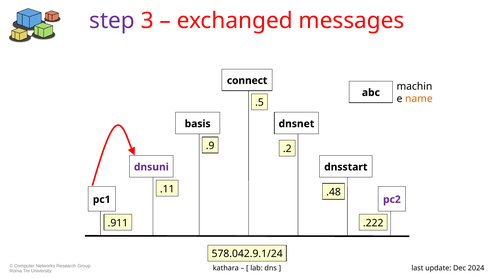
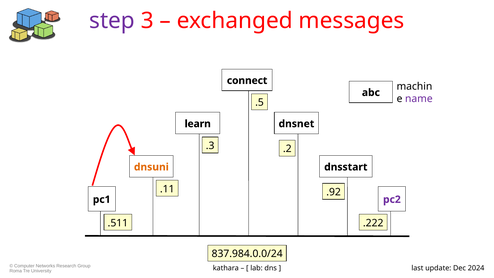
name colour: orange -> purple (419, 99)
basis: basis -> learn (198, 124)
.9: .9 -> .3 (210, 146)
dnsuni colour: purple -> orange (151, 167)
.48: .48 -> .92 (334, 192)
.911: .911 -> .511 (118, 223)
578.042.9.1/24: 578.042.9.1/24 -> 837.984.0.0/24 (247, 254)
